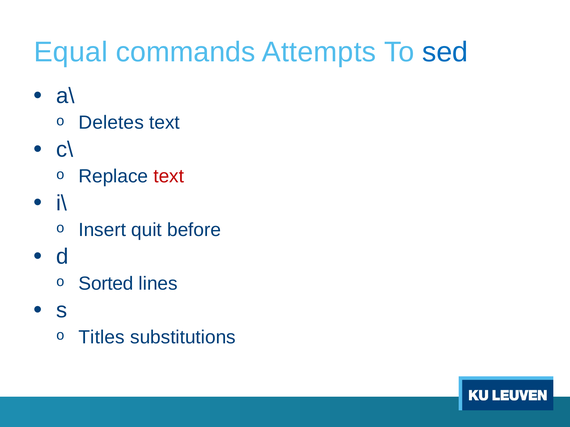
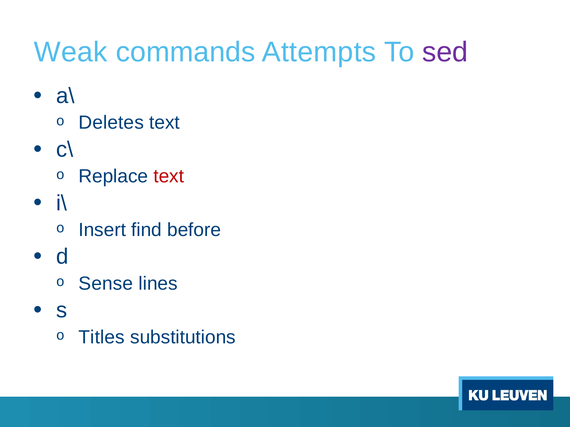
Equal: Equal -> Weak (71, 52)
sed colour: blue -> purple (445, 52)
quit: quit -> find (147, 230)
Sorted: Sorted -> Sense (106, 284)
